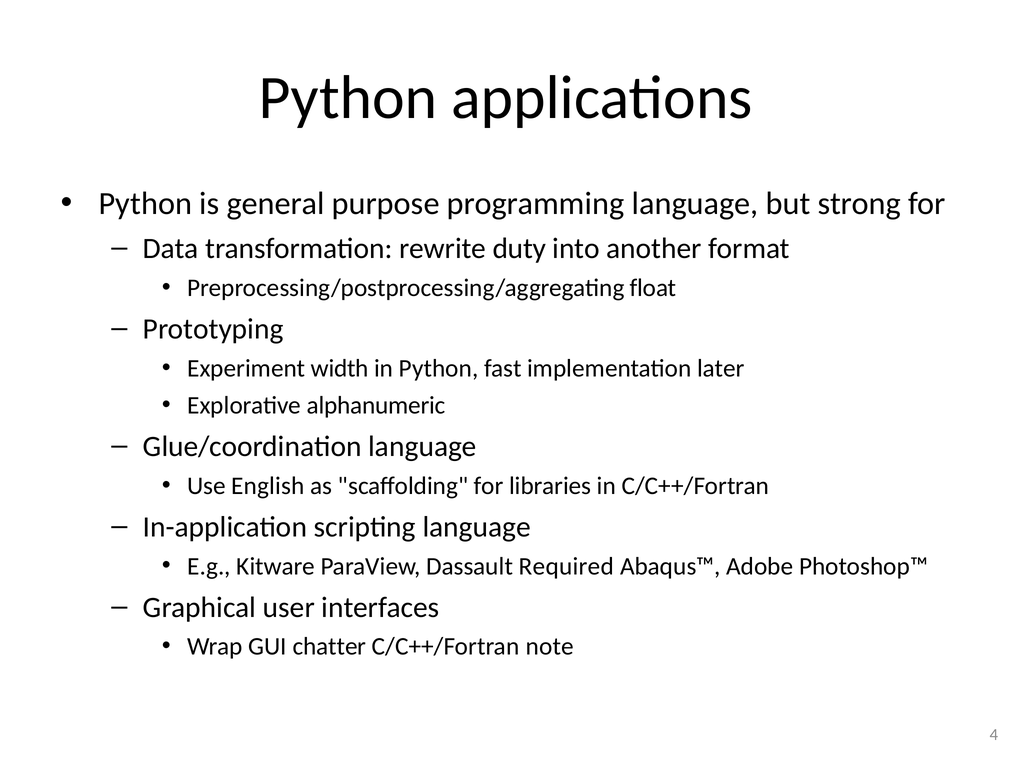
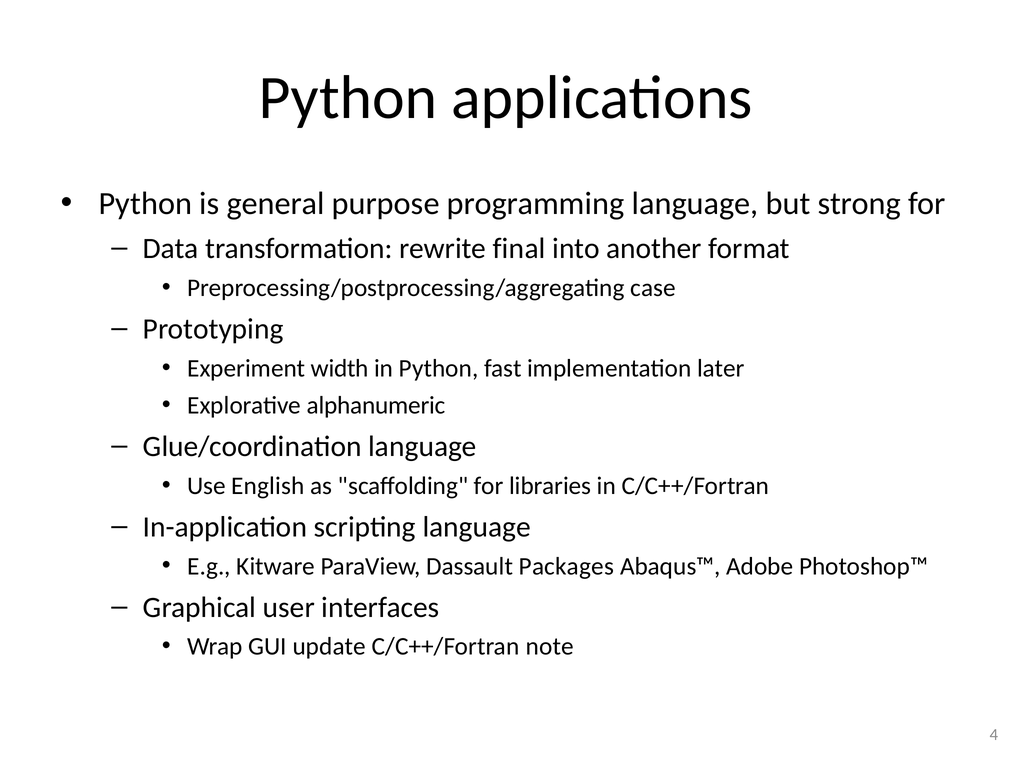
duty: duty -> final (519, 249)
float: float -> case (653, 288)
Required: Required -> Packages (566, 566)
chatter: chatter -> update (329, 647)
